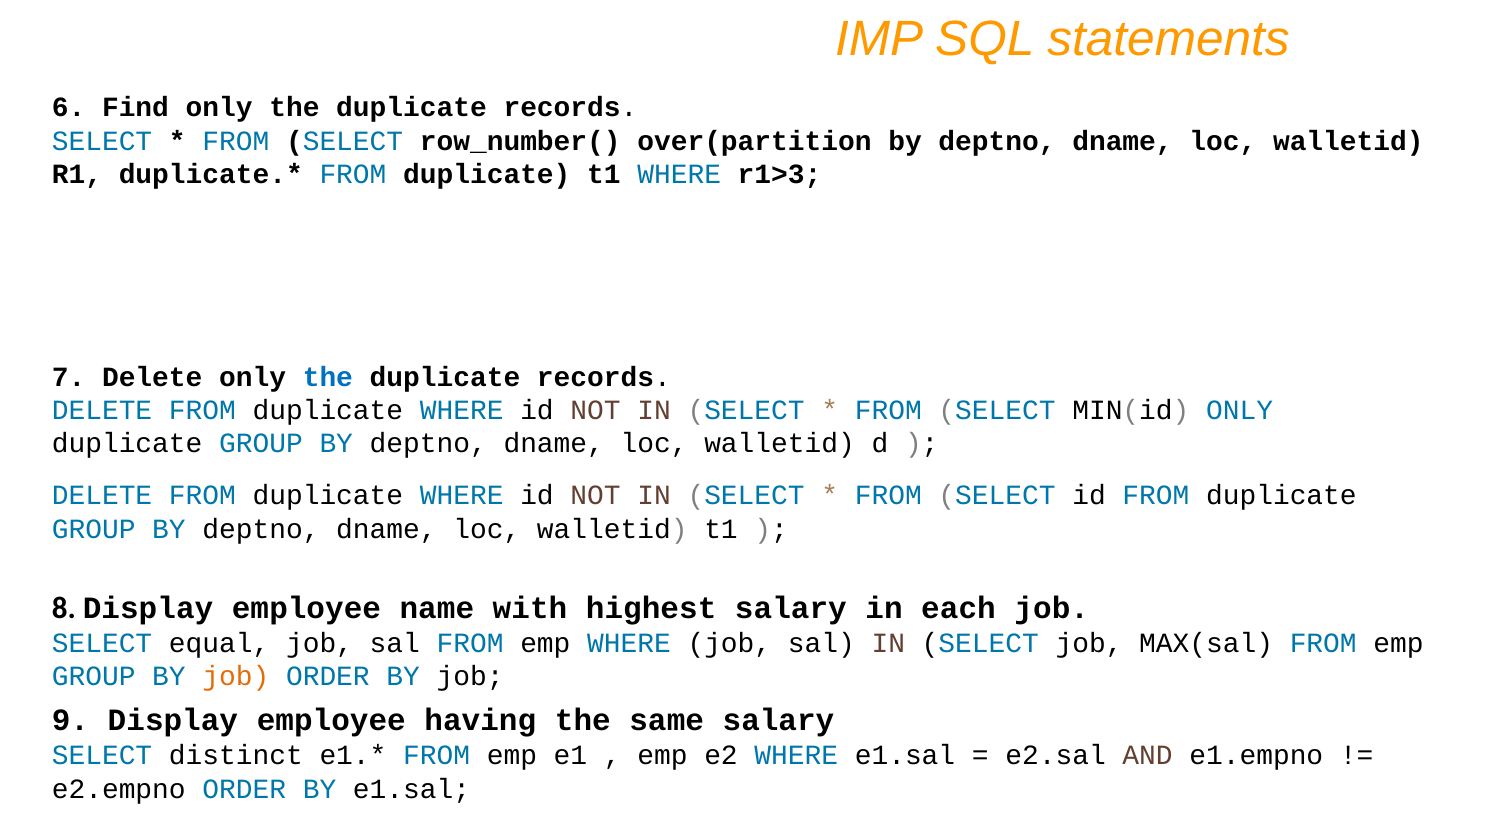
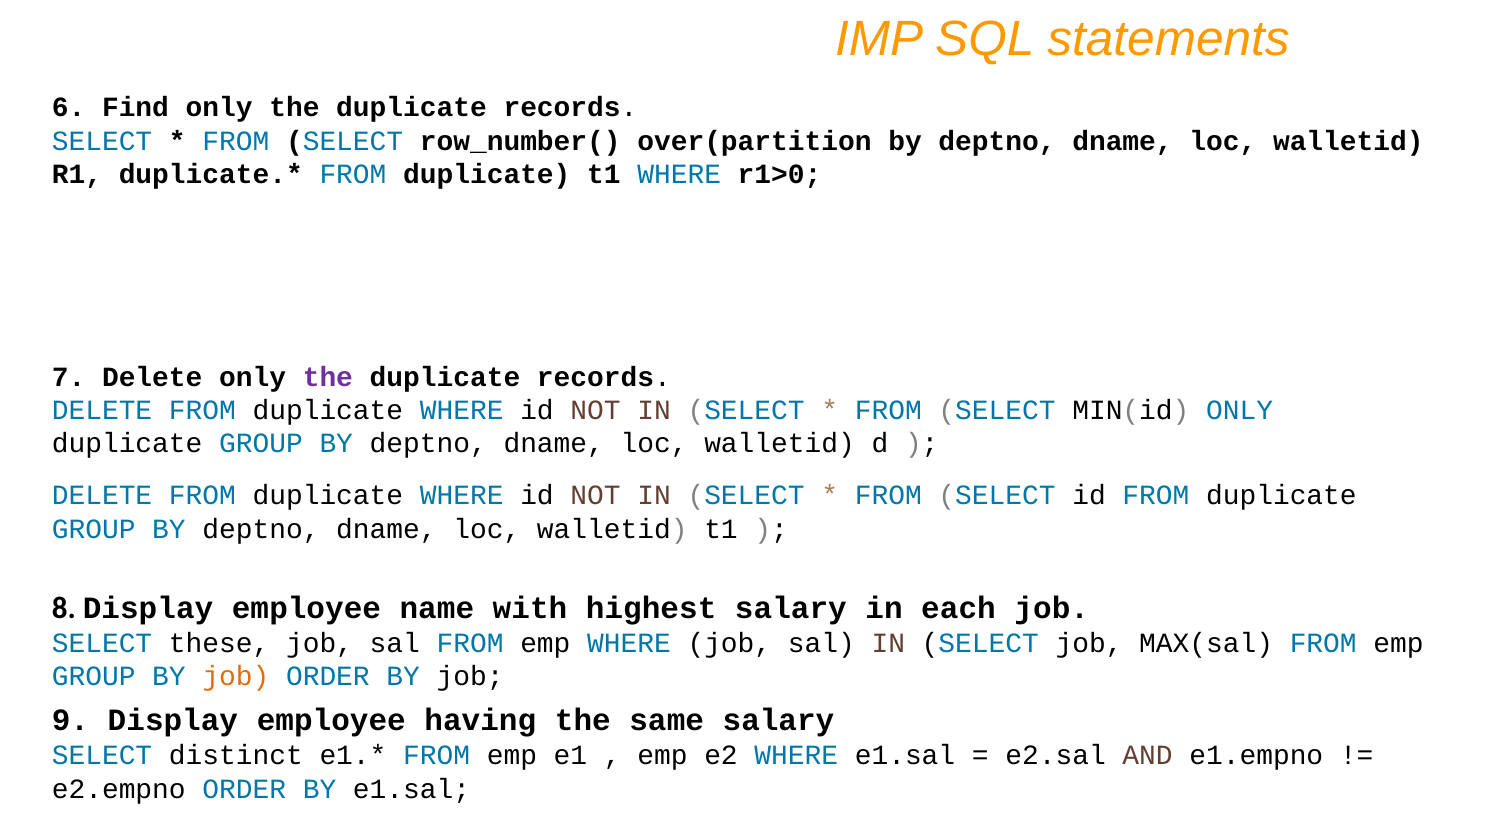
r1>3: r1>3 -> r1>0 (780, 175)
the colour: blue -> purple (328, 377)
equal: equal -> these (219, 643)
